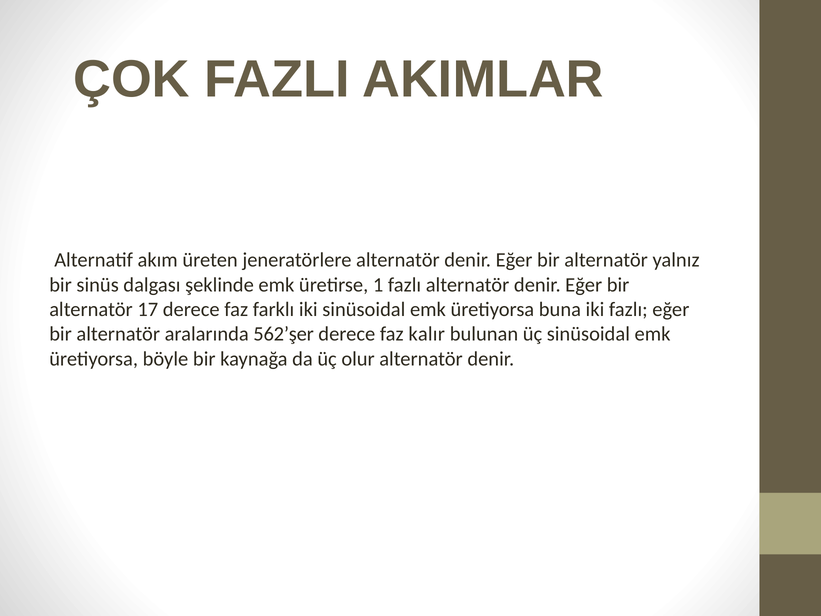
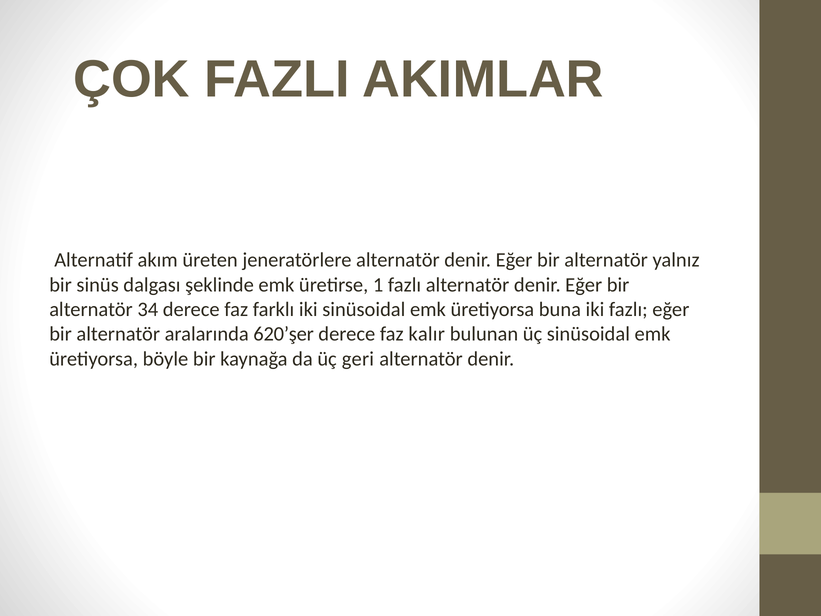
17: 17 -> 34 (148, 309)
562’şer: 562’şer -> 620’şer (284, 334)
olur: olur -> geri (358, 359)
